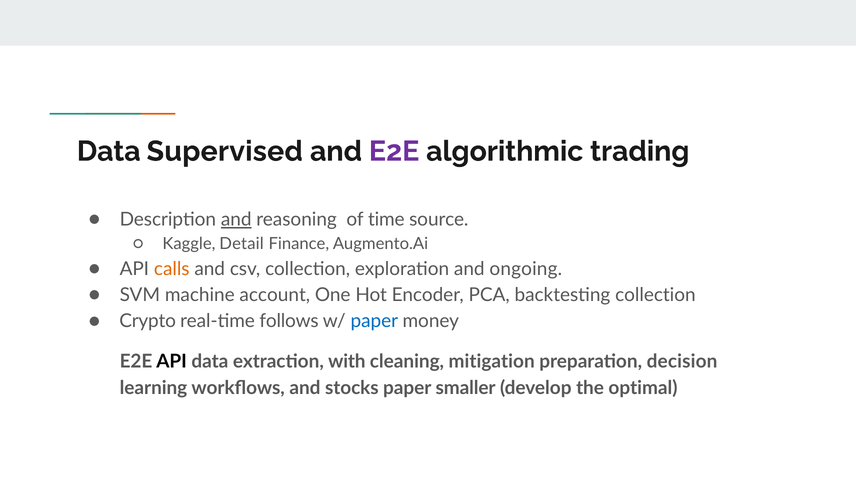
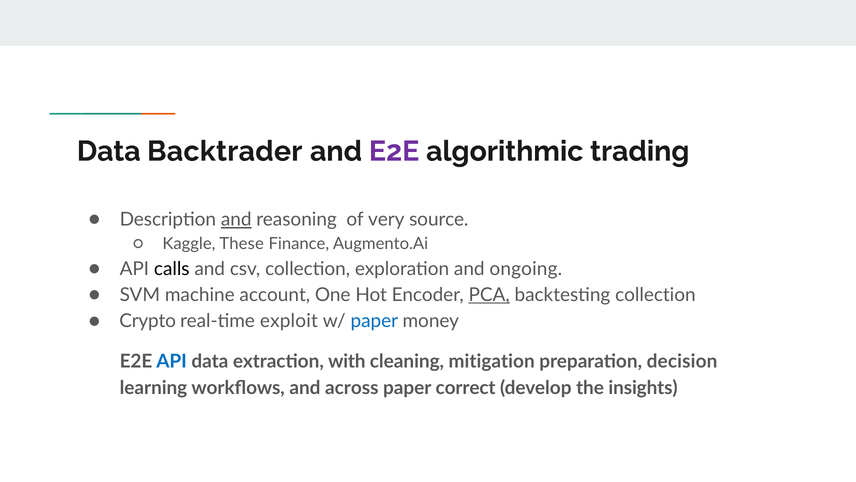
Supervised: Supervised -> Backtrader (225, 151)
time: time -> very (386, 219)
Detail: Detail -> These (242, 244)
calls colour: orange -> black (172, 268)
PCA underline: none -> present (489, 295)
follows: follows -> exploit (289, 321)
API colour: black -> blue (172, 361)
stocks: stocks -> across (352, 387)
smaller: smaller -> correct (466, 387)
optimal: optimal -> insights (643, 387)
